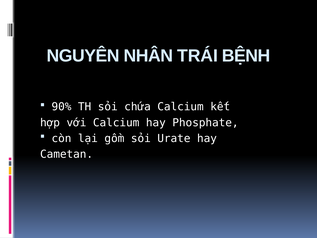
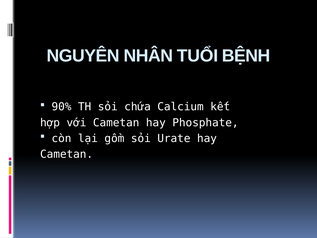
TRÁI: TRÁI -> TUỔI (198, 56)
với Calcium: Calcium -> Cametan (116, 123)
